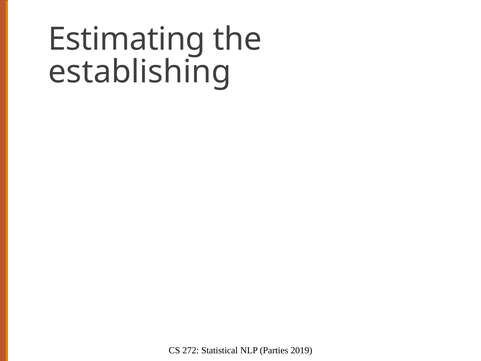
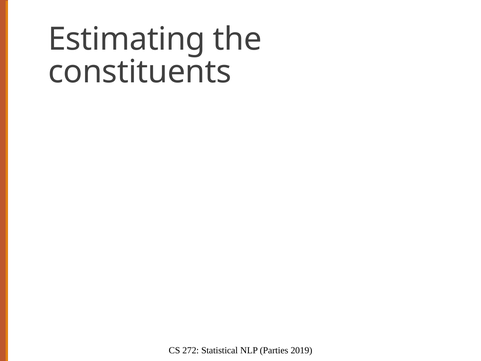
establishing: establishing -> constituents (140, 72)
